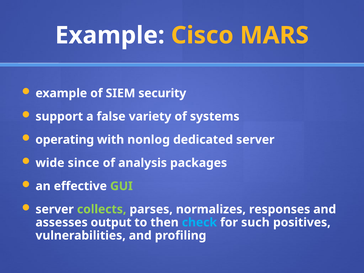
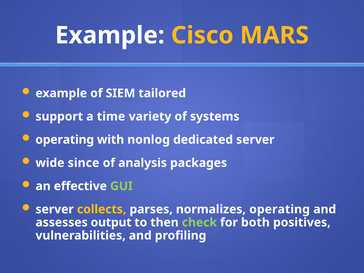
security: security -> tailored (162, 93)
false: false -> time (111, 116)
collects colour: light green -> yellow (102, 209)
normalizes responses: responses -> operating (280, 209)
check colour: light blue -> light green (199, 222)
such: such -> both (255, 222)
